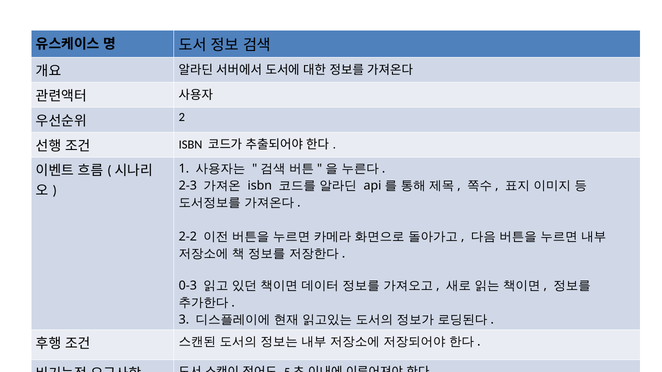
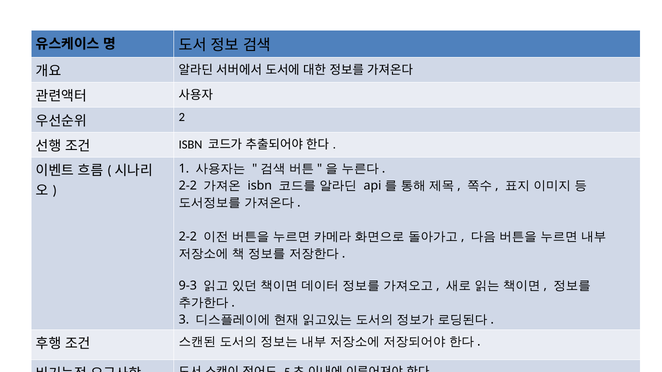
2-3: 2-3 -> 2-2 (188, 186)
0-3: 0-3 -> 9-3 (188, 286)
